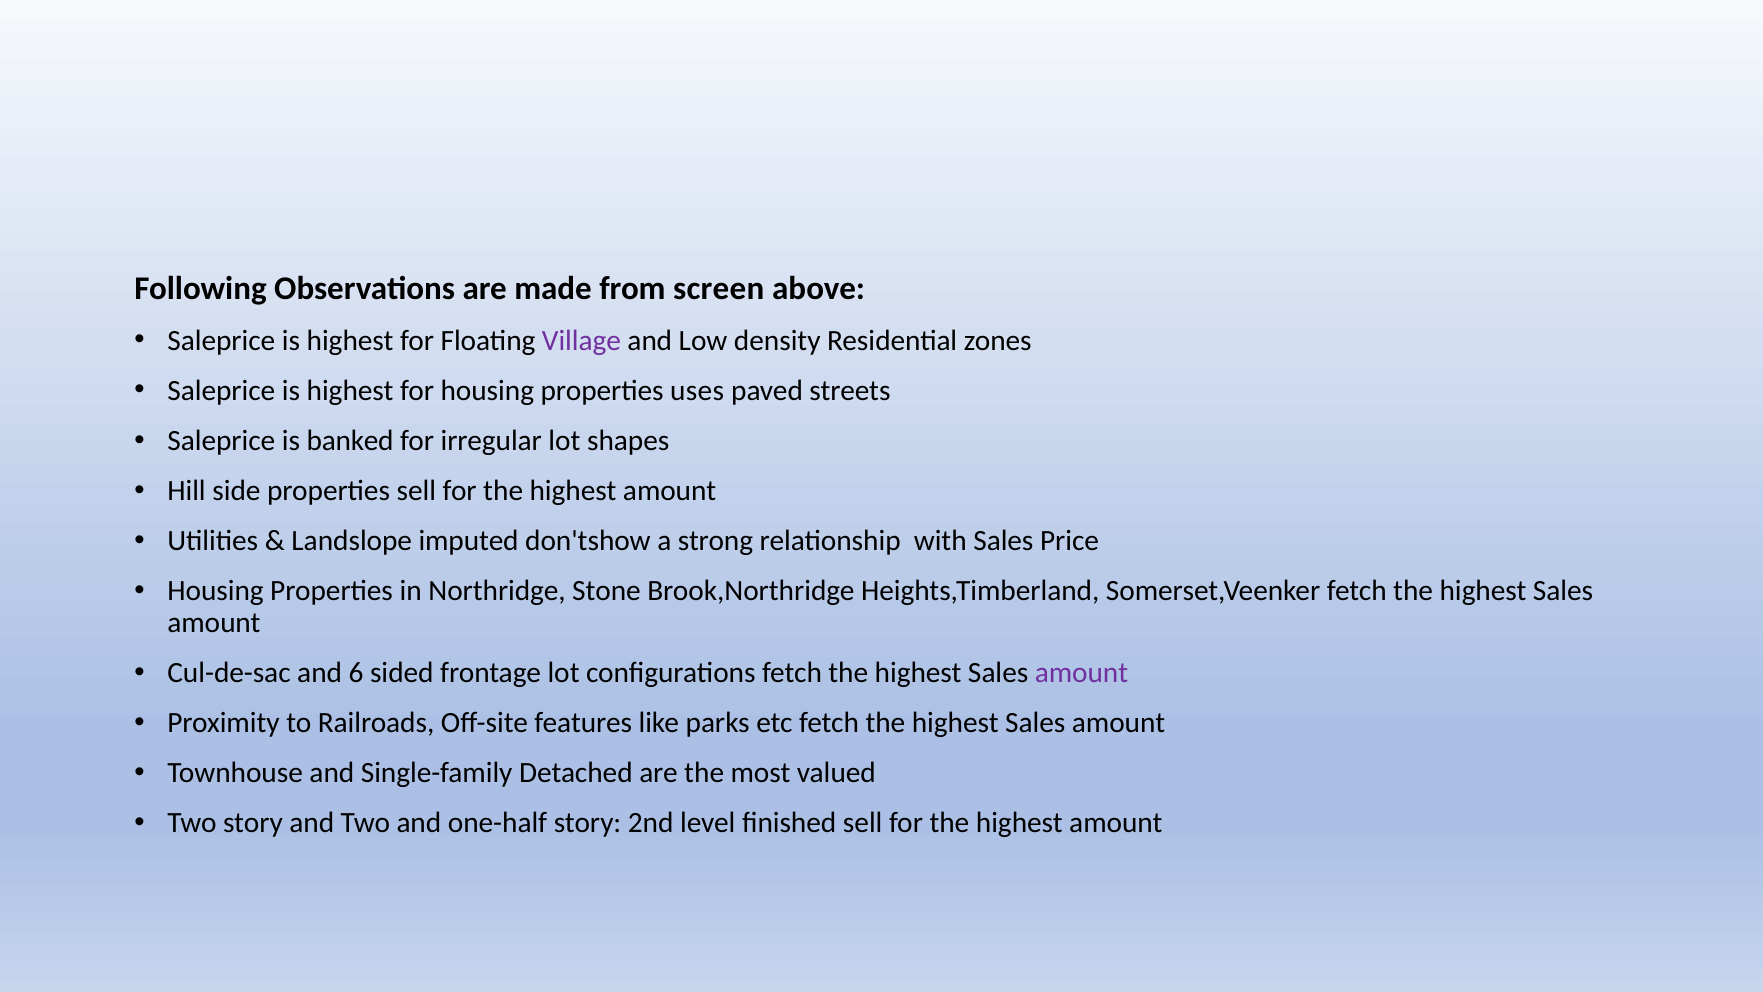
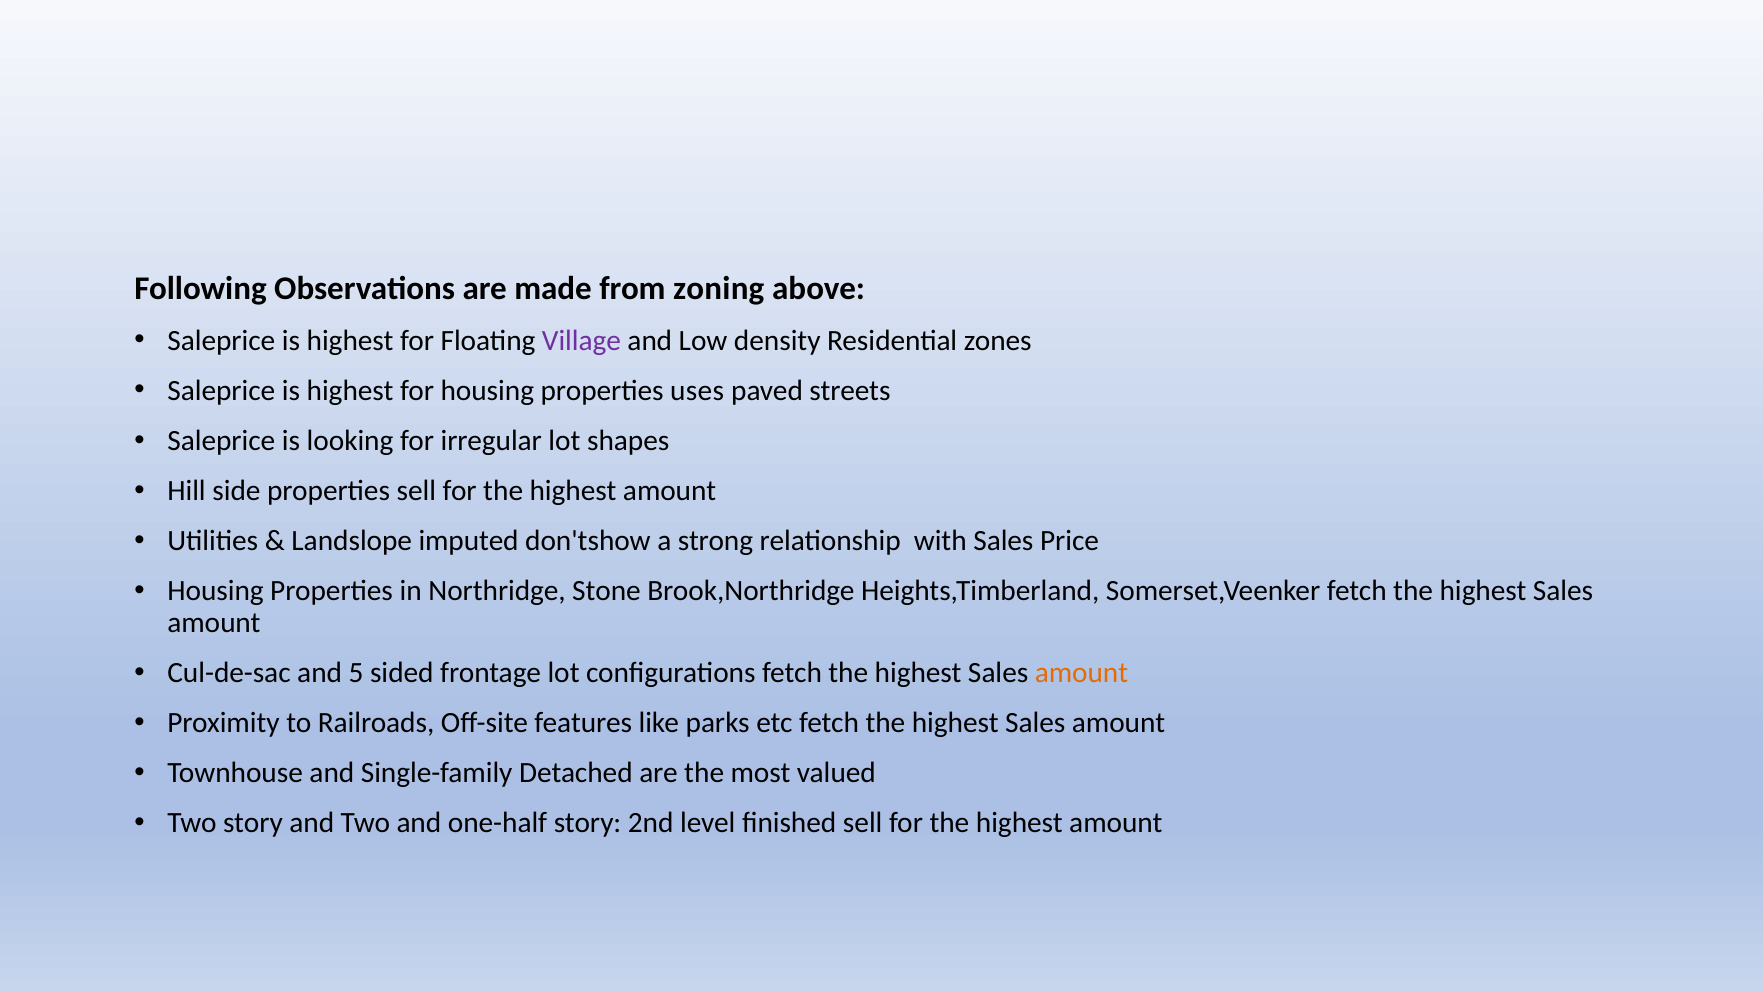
screen: screen -> zoning (719, 288)
banked: banked -> looking (350, 440)
6: 6 -> 5 (356, 673)
amount colour: purple -> orange (1081, 673)
